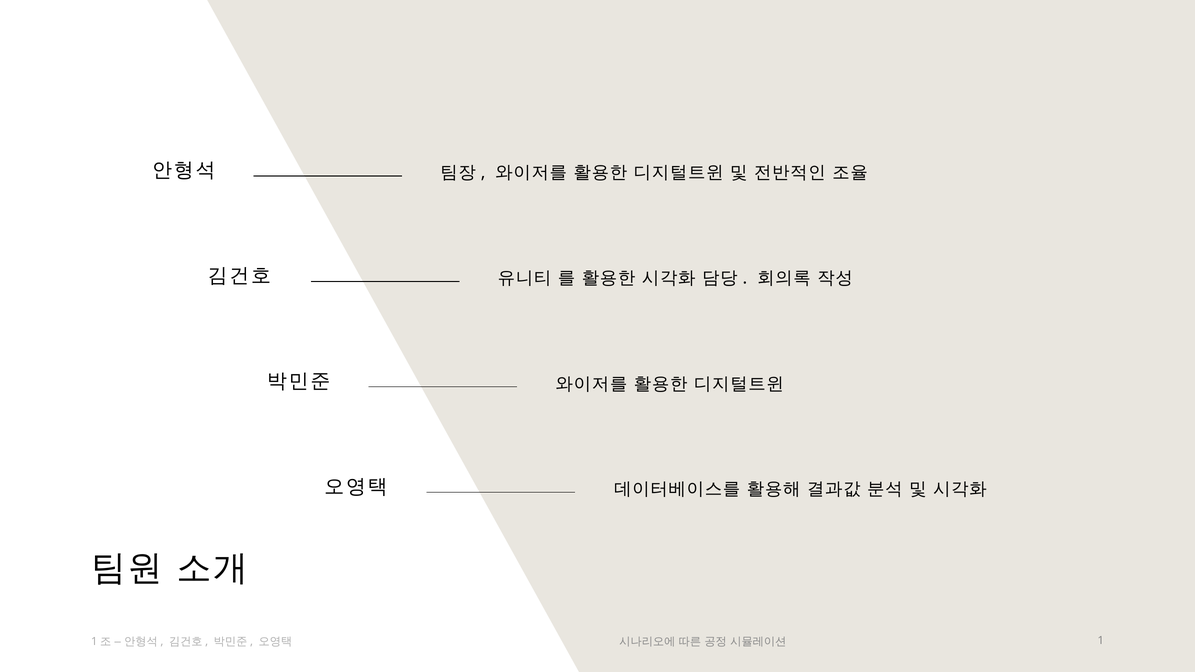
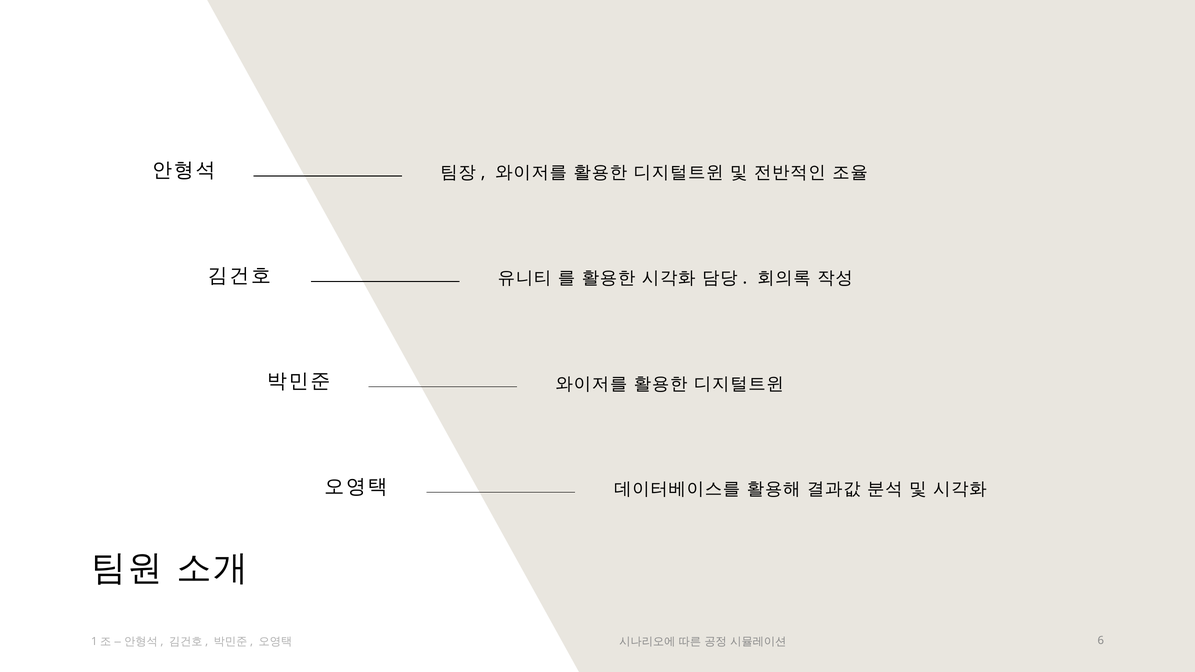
1: 1 -> 6 (1101, 641)
